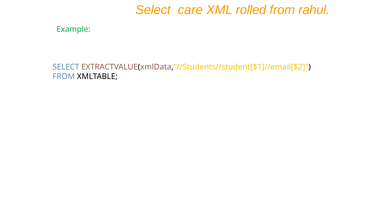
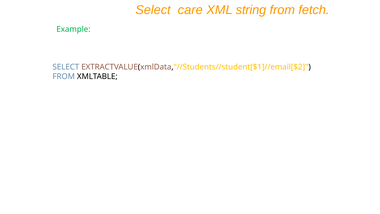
rolled: rolled -> string (251, 10)
rahul: rahul -> fetch (314, 10)
